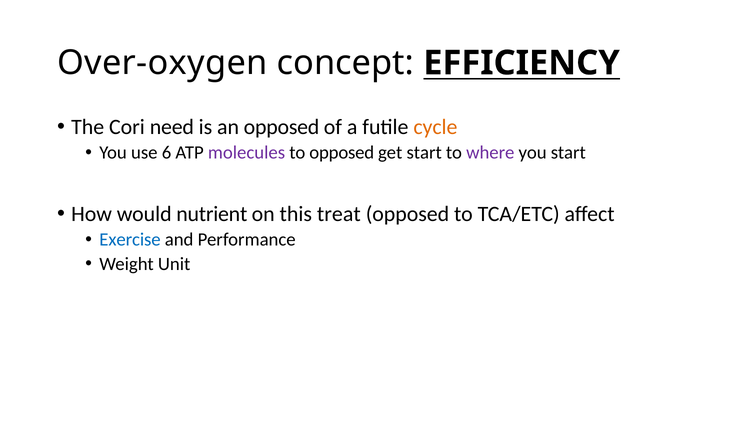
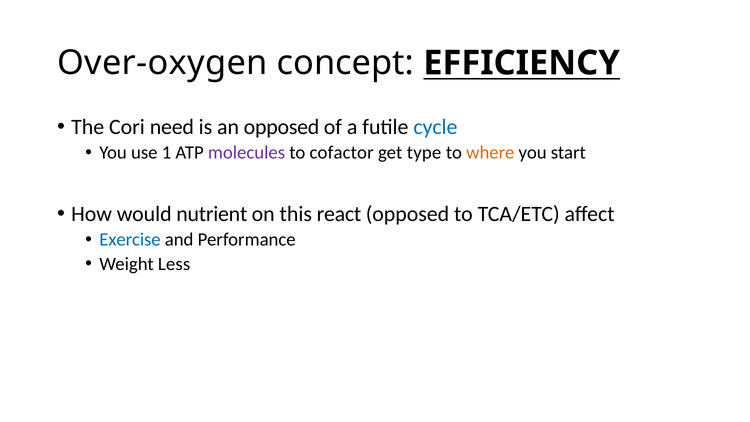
cycle colour: orange -> blue (435, 127)
6: 6 -> 1 (167, 153)
to opposed: opposed -> cofactor (342, 153)
get start: start -> type (424, 153)
where colour: purple -> orange (490, 153)
treat: treat -> react (339, 214)
Unit: Unit -> Less (174, 264)
